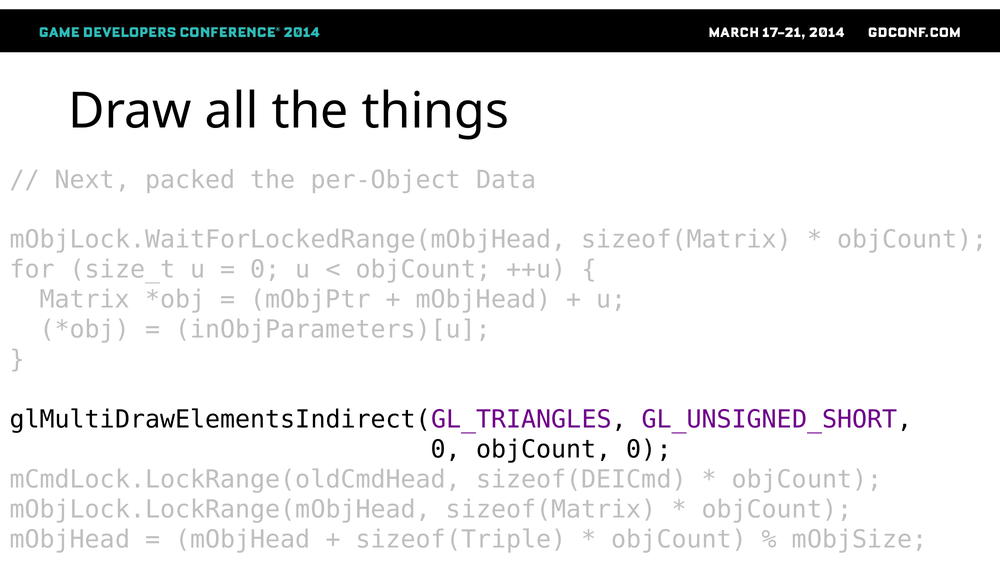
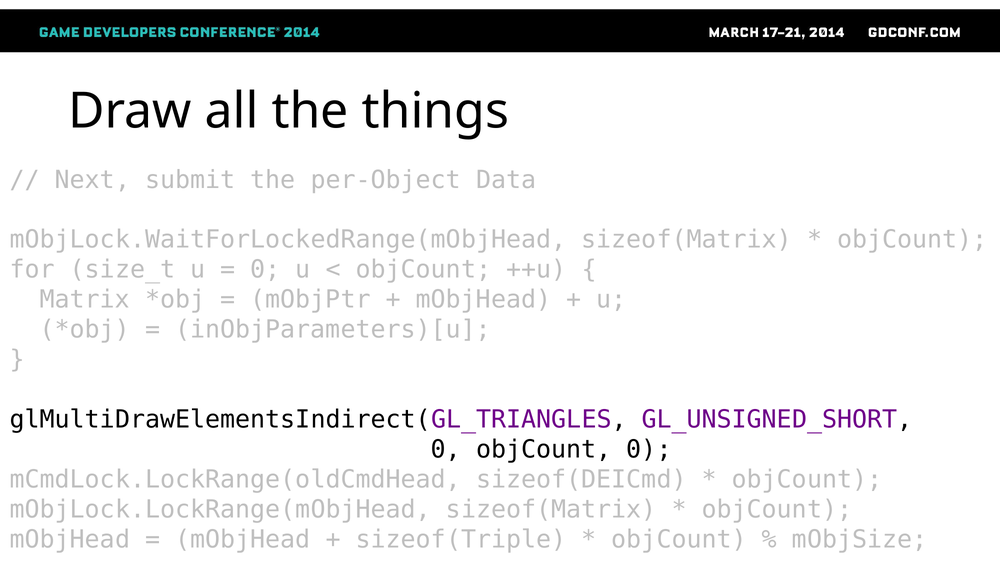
packed: packed -> submit (190, 180)
